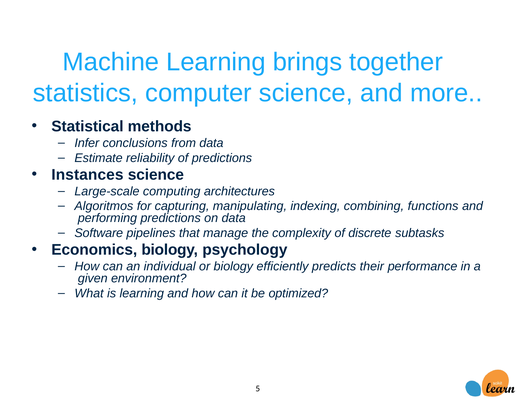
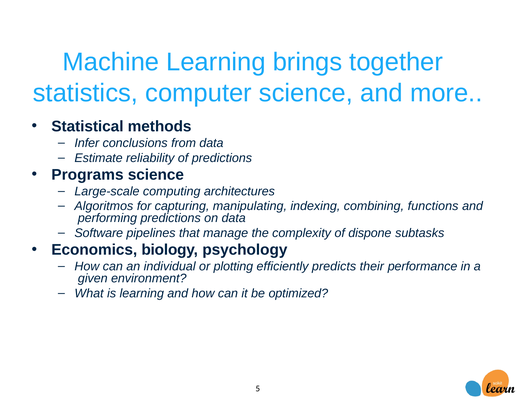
Instances: Instances -> Programs (87, 175)
discrete: discrete -> dispone (370, 233)
or biology: biology -> plotting (233, 266)
